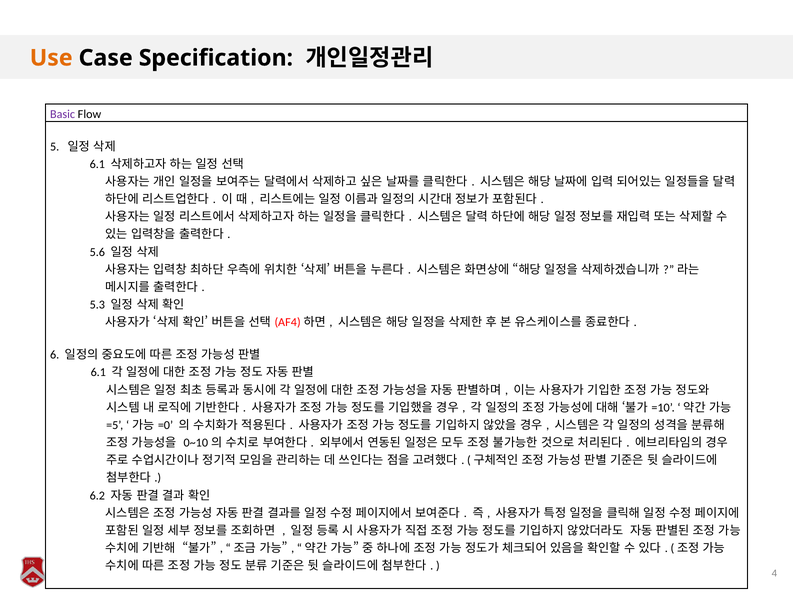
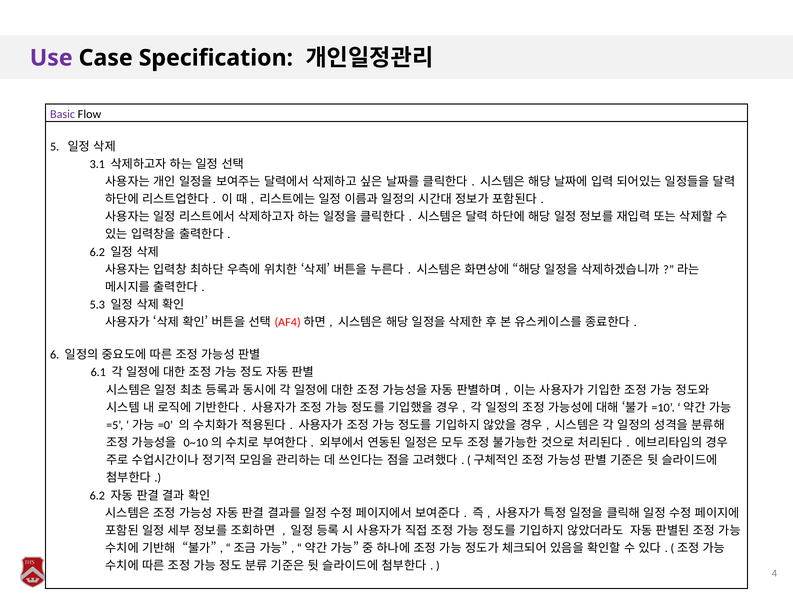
Use colour: orange -> purple (51, 58)
6.1: 6.1 -> 3.1 (97, 164)
5.6: 5.6 -> 6.2 (97, 252)
